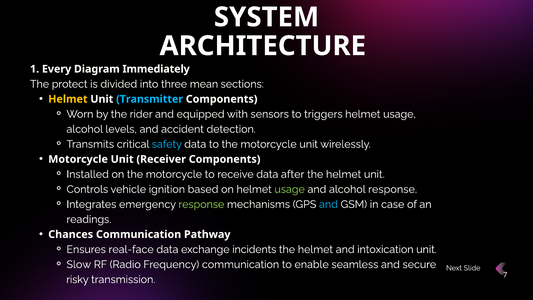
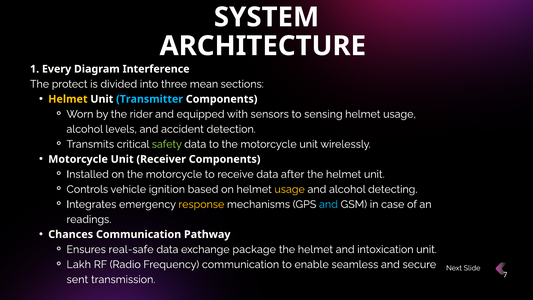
Immediately: Immediately -> Interference (156, 69)
triggers: triggers -> sensing (323, 114)
safety colour: light blue -> light green (167, 144)
usage colour: light green -> yellow (290, 189)
alcohol response: response -> detecting (393, 189)
response colour: light green -> yellow (201, 204)
real-face: real-face -> real-safe (131, 249)
incidents: incidents -> package (254, 249)
Slow: Slow -> Lakh (79, 264)
risky: risky -> sent (77, 279)
